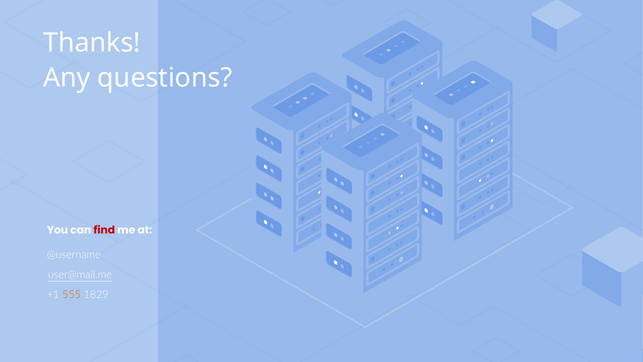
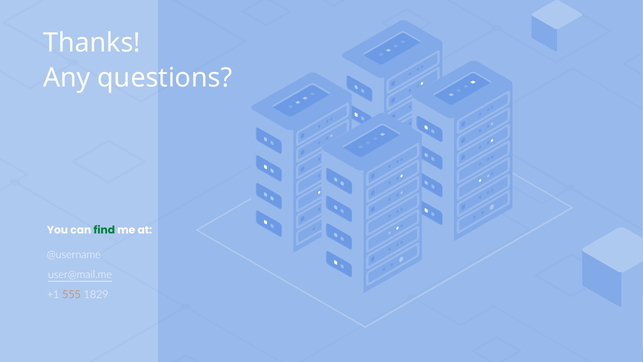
find colour: red -> green (104, 230)
